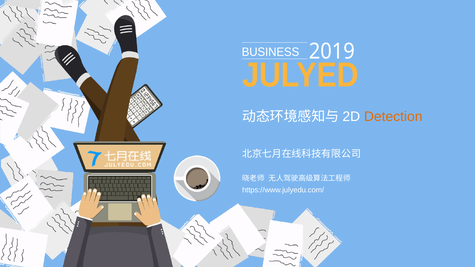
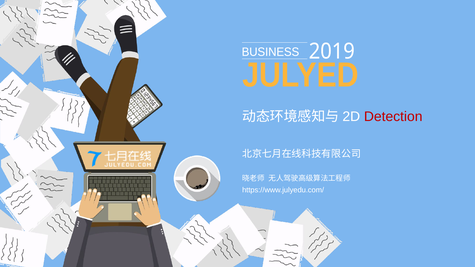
Detection colour: orange -> red (393, 117)
